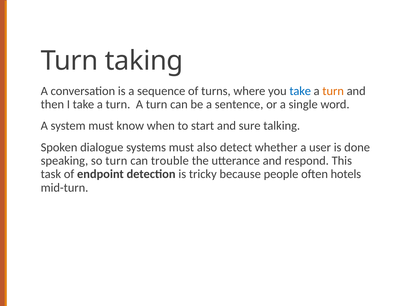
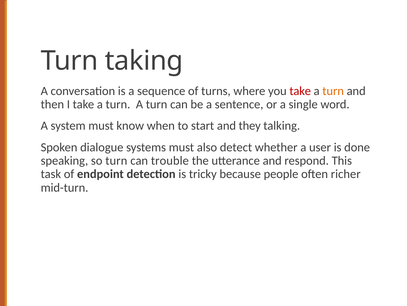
take colour: blue -> red (300, 91)
sure: sure -> they (250, 126)
hotels: hotels -> richer (346, 174)
